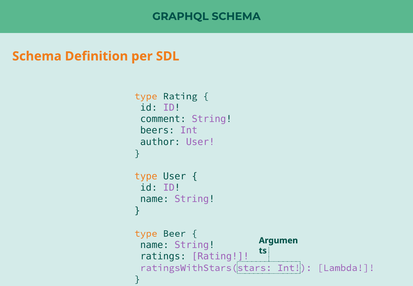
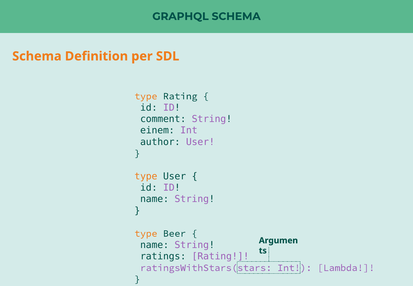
beers: beers -> einem (157, 130)
